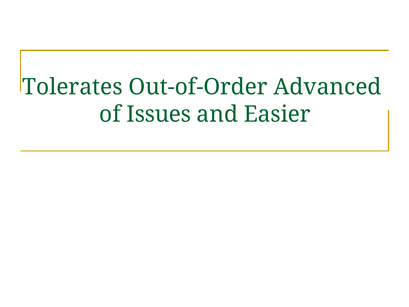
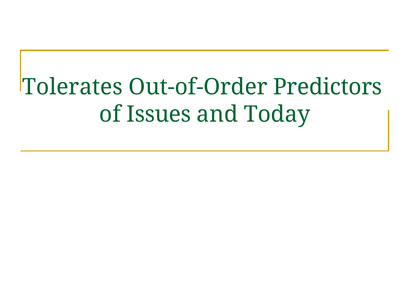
Advanced: Advanced -> Predictors (328, 87)
Easier: Easier -> Today (277, 114)
